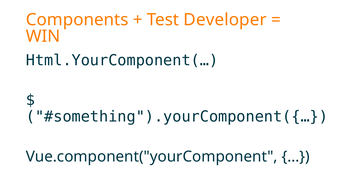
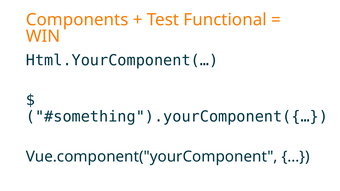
Developer: Developer -> Functional (225, 20)
